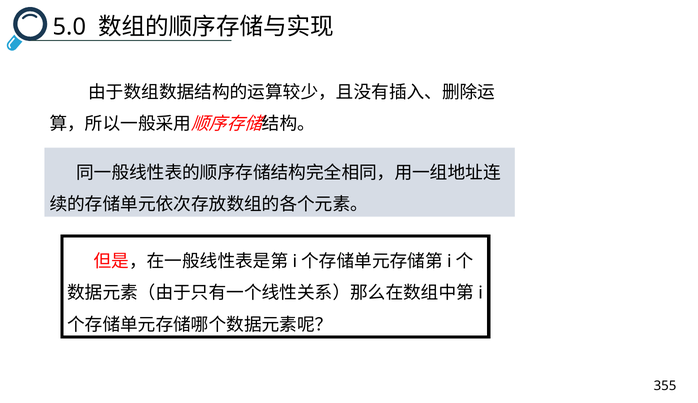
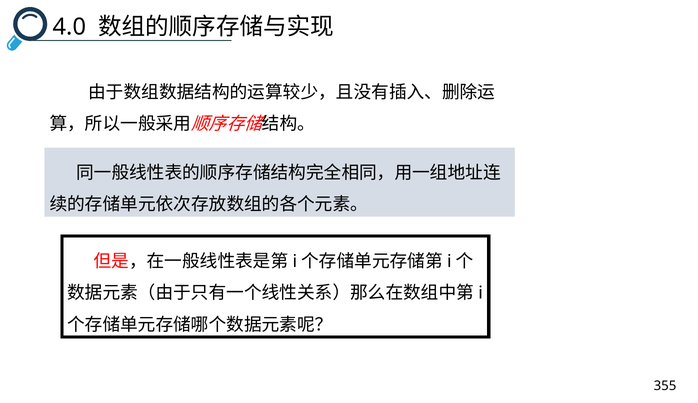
5.0: 5.0 -> 4.0 (70, 27)
